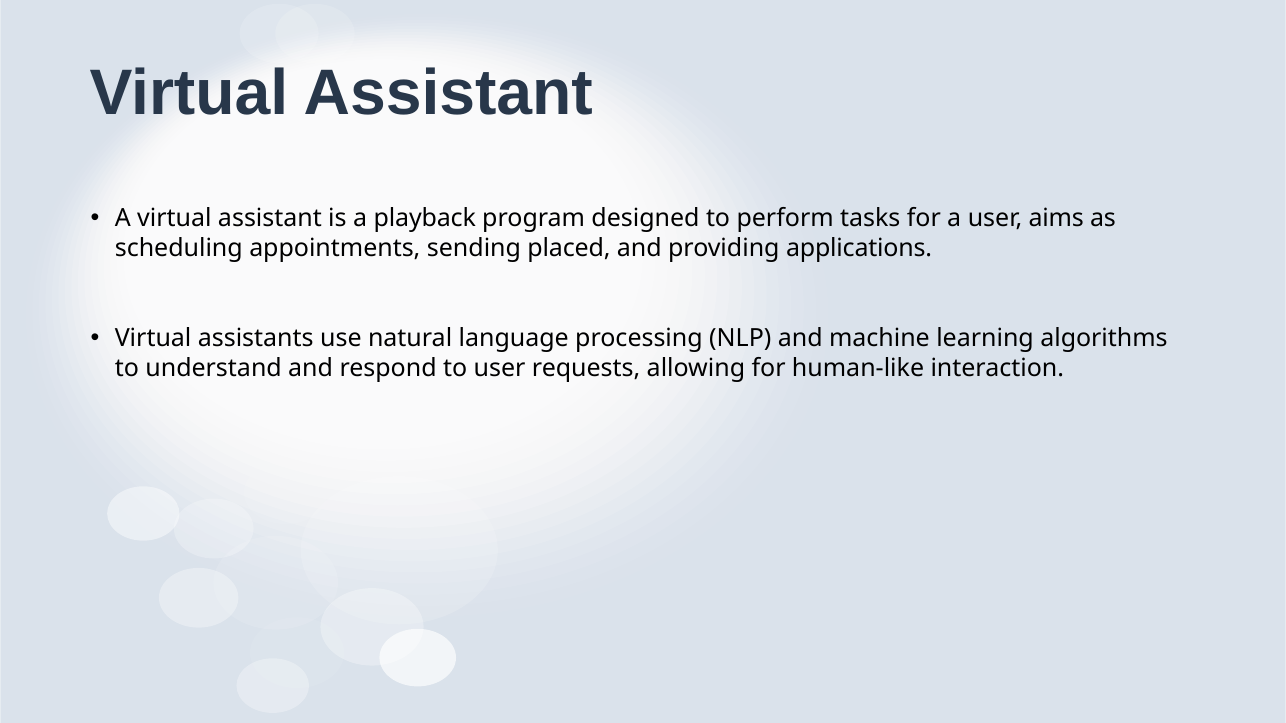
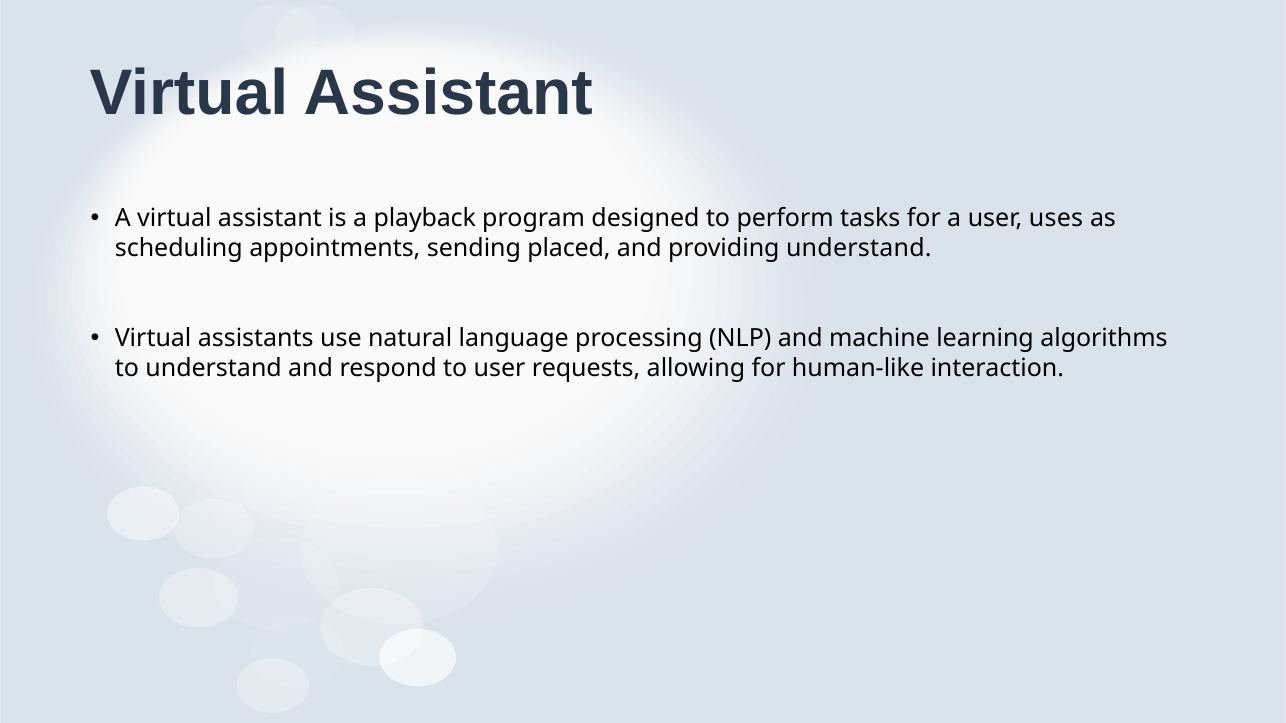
aims: aims -> uses (1056, 219)
providing applications: applications -> understand (859, 249)
